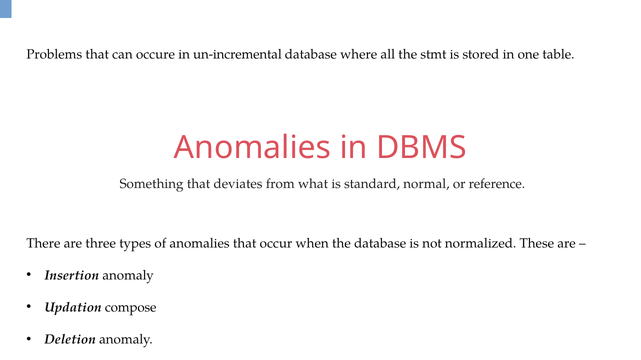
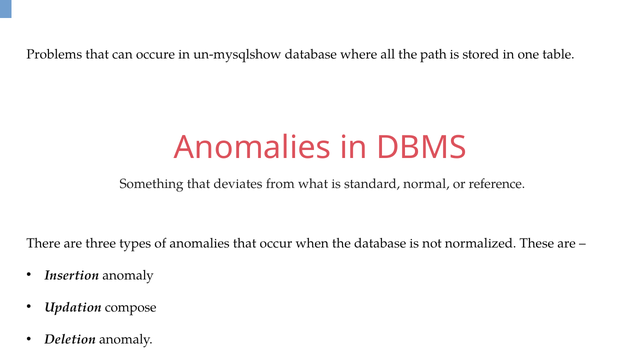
un-incremental: un-incremental -> un-mysqlshow (237, 54)
stmt: stmt -> path (433, 54)
